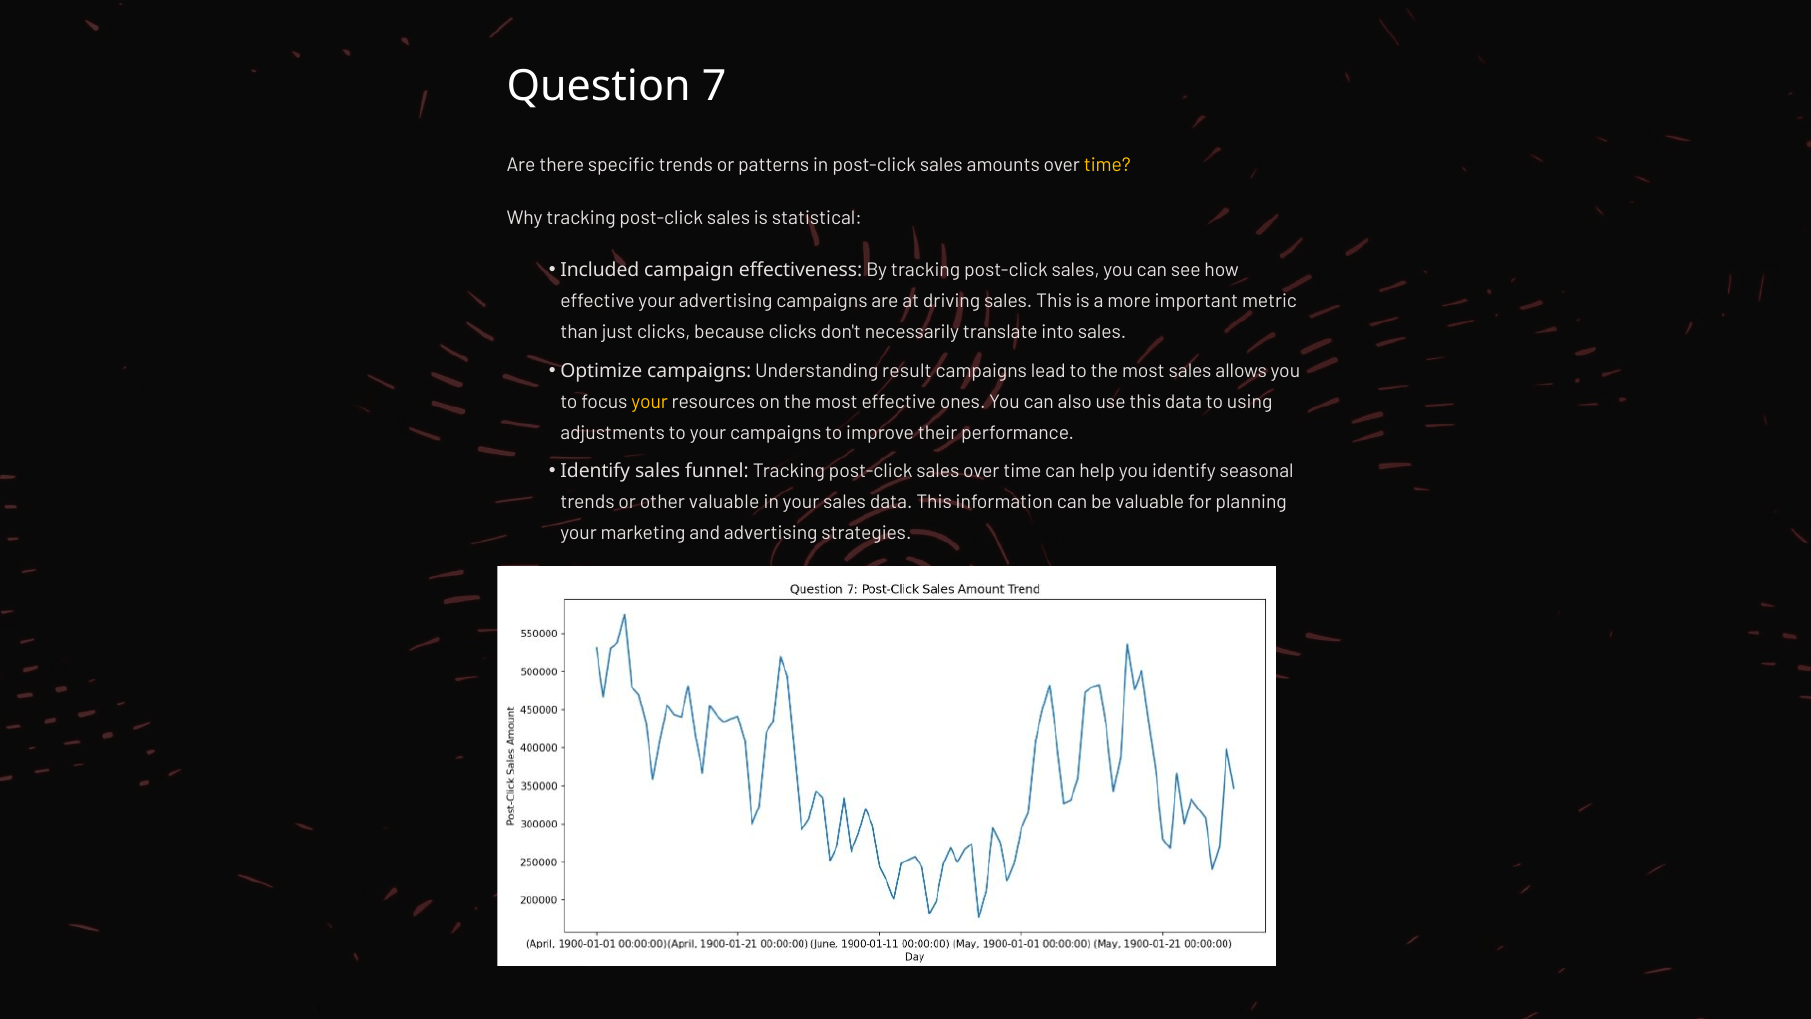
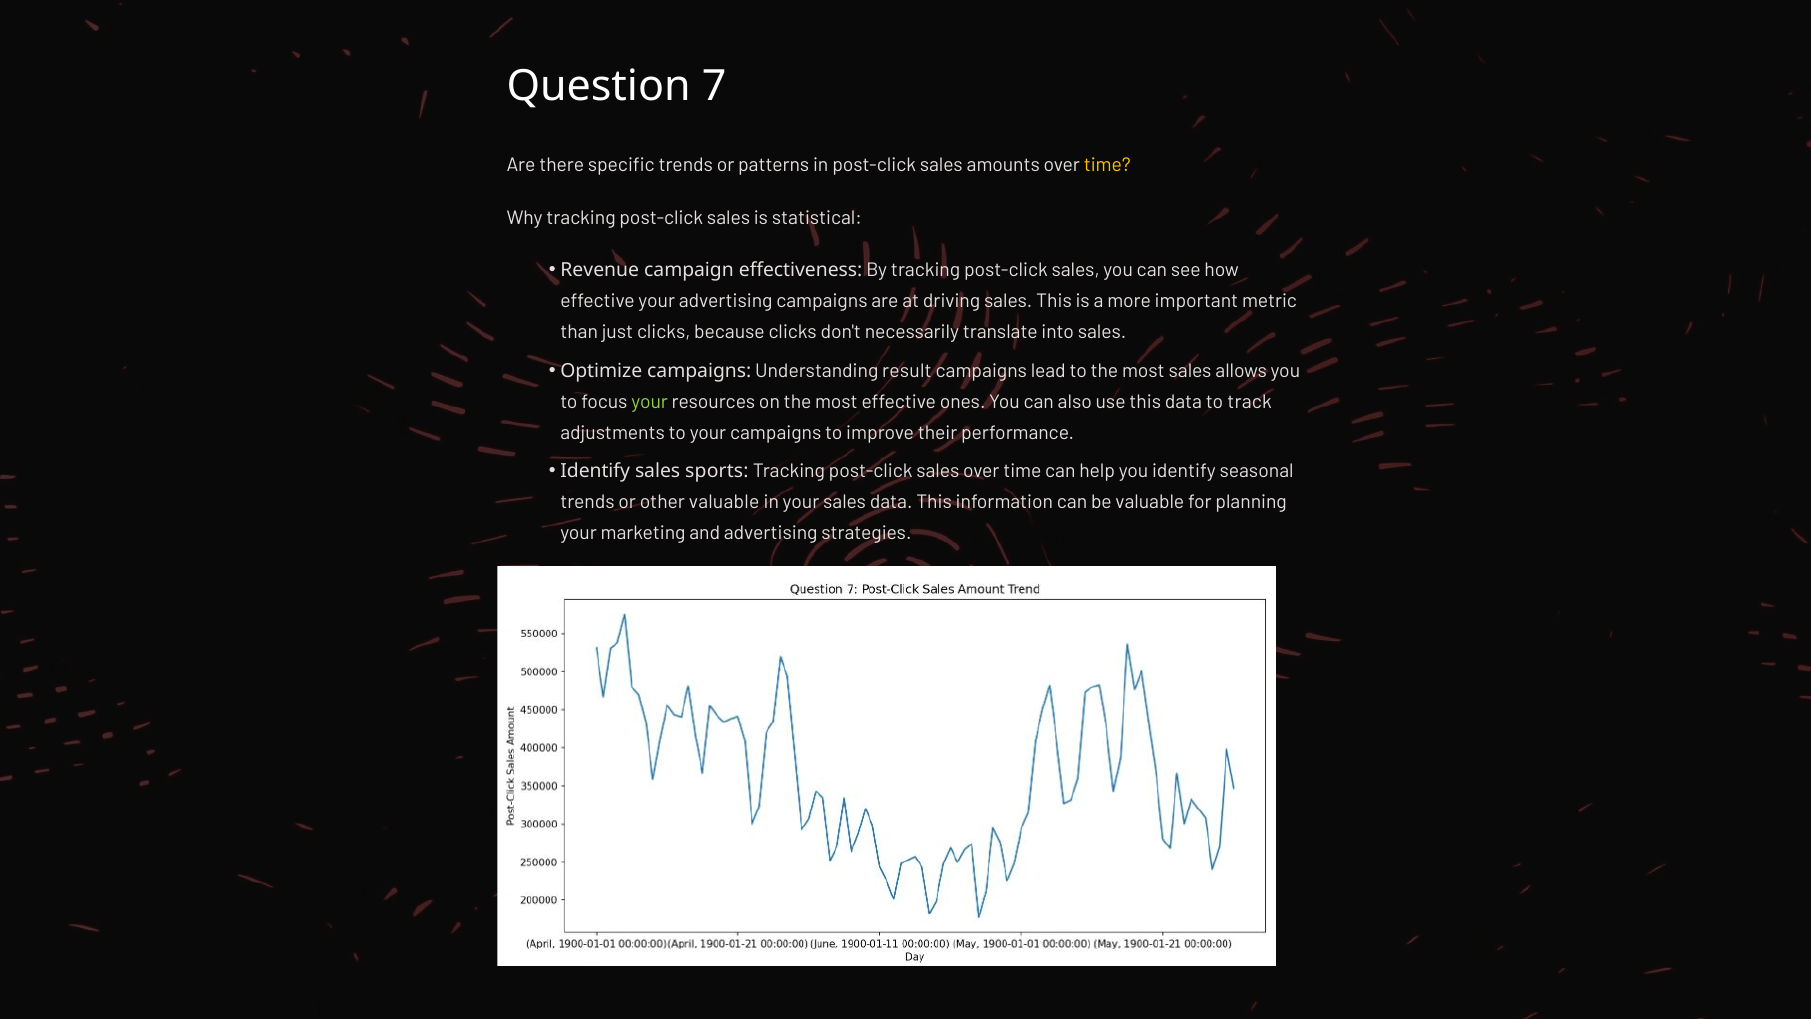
Included: Included -> Revenue (600, 270)
your colour: yellow -> light green (650, 402)
using: using -> track (1250, 402)
funnel: funnel -> sports (717, 471)
